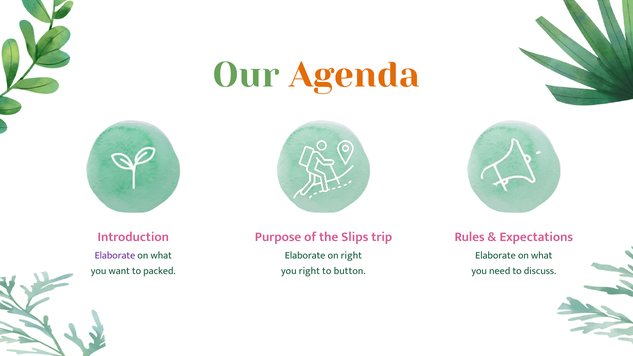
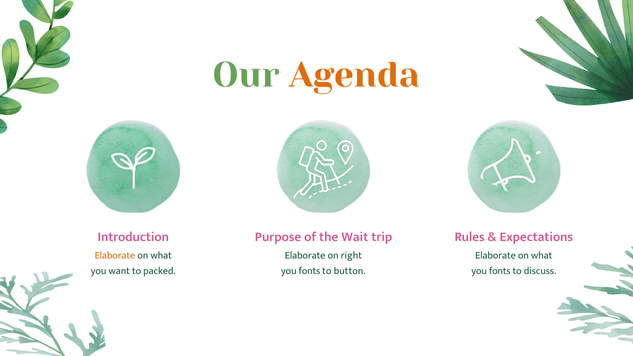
Slips: Slips -> Wait (355, 237)
Elaborate colour: purple -> orange (115, 255)
right: right -> fonts (309, 271)
need: need -> fonts (500, 271)
